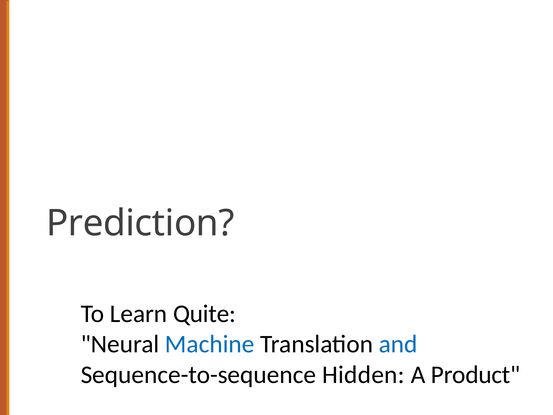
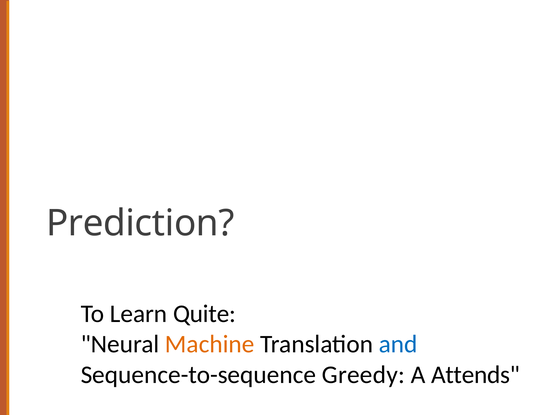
Machine colour: blue -> orange (210, 344)
Hidden: Hidden -> Greedy (363, 374)
Product: Product -> Attends (476, 374)
